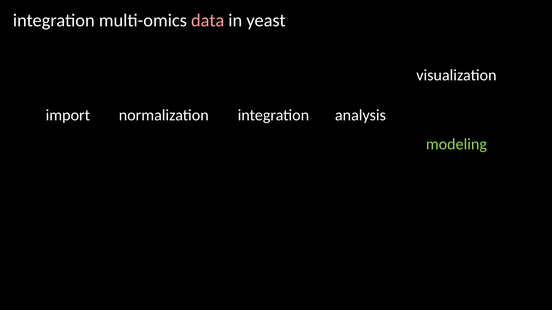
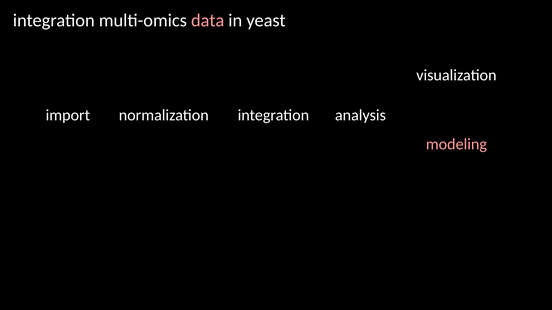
modeling colour: light green -> pink (456, 144)
